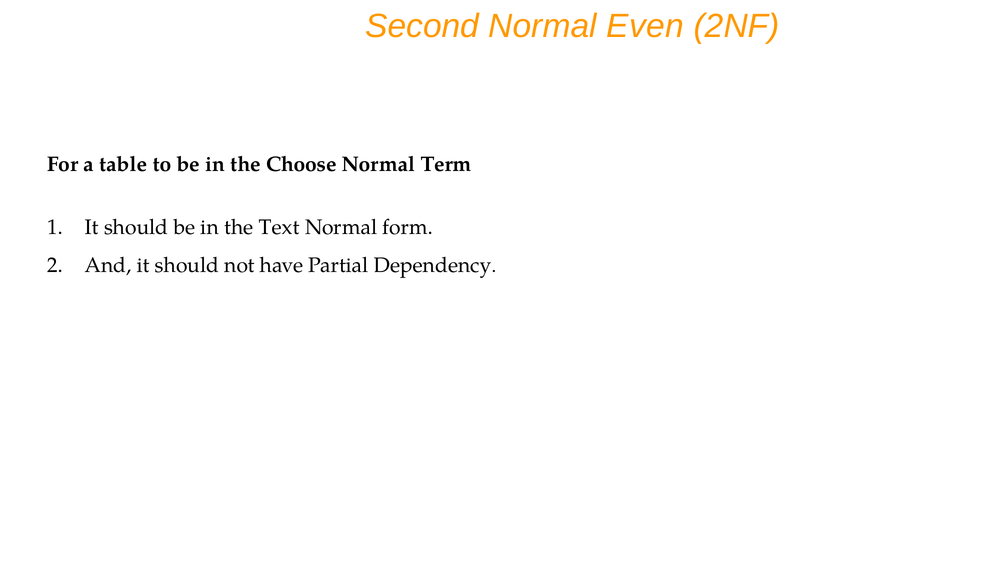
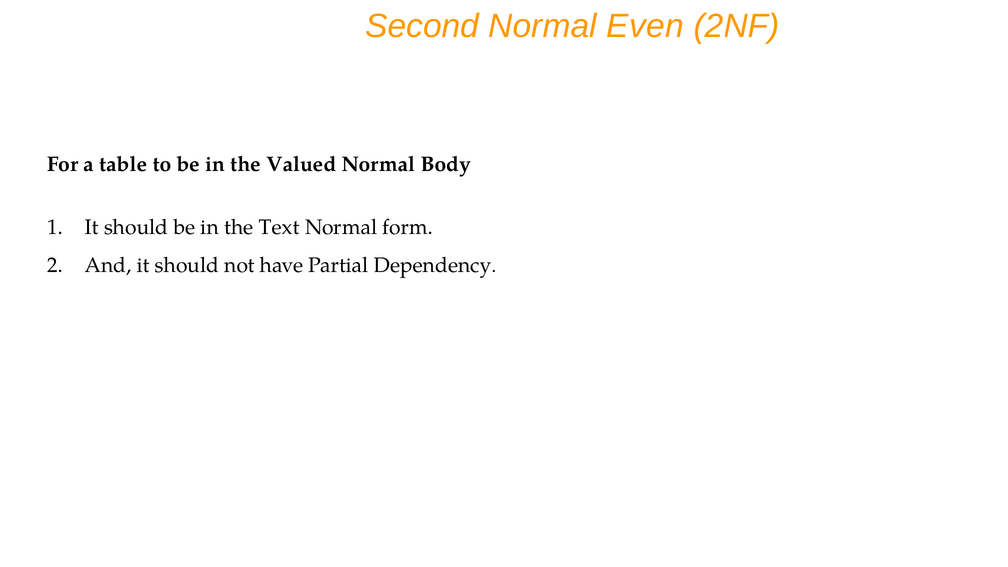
Choose: Choose -> Valued (301, 164)
Term: Term -> Body (446, 164)
